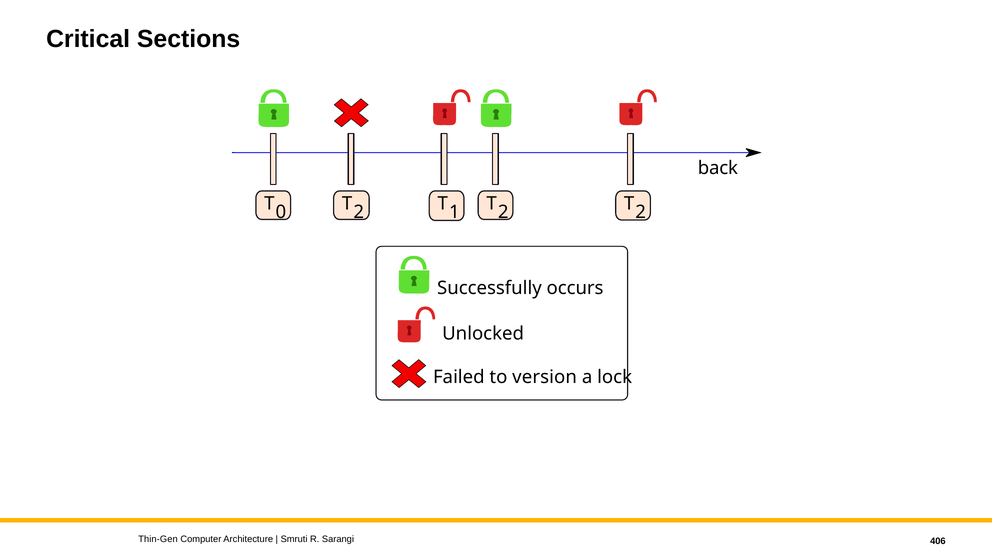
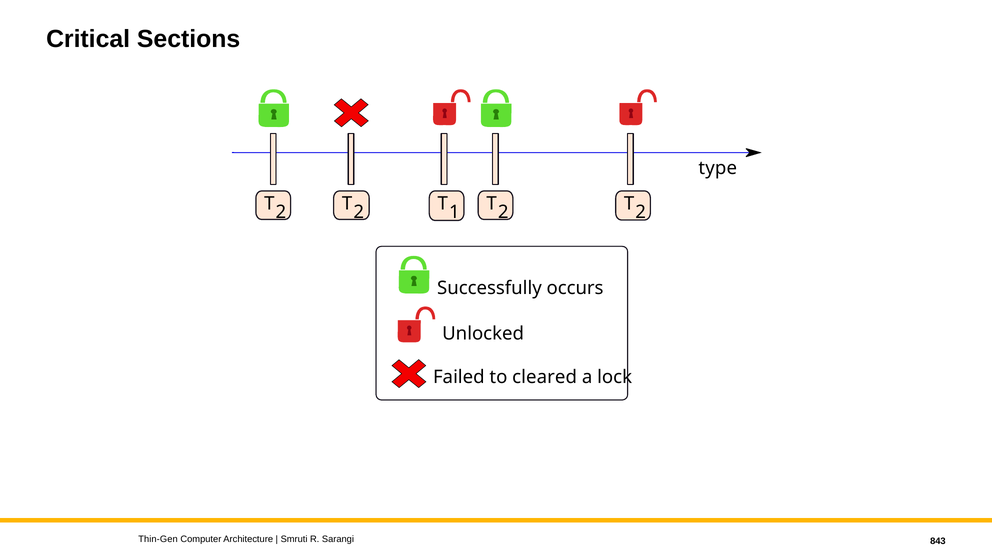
back: back -> type (718, 168)
0: 0 -> 2 (281, 212)
version: version -> cleared (545, 377)
406: 406 -> 843 (938, 541)
